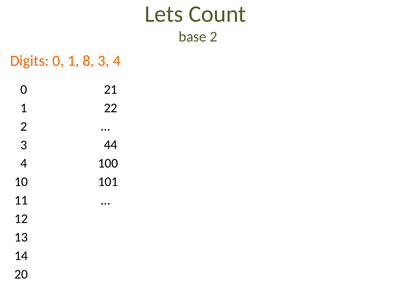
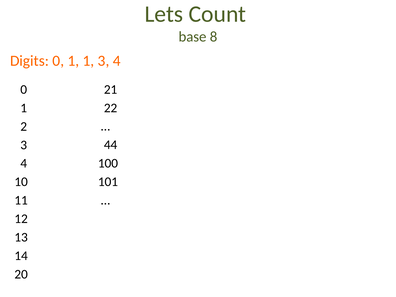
base 2: 2 -> 8 (214, 37)
1 8: 8 -> 1 (88, 61)
